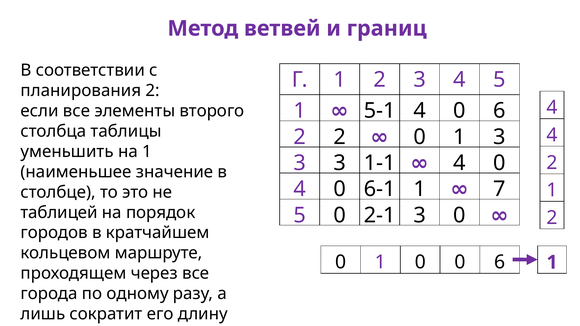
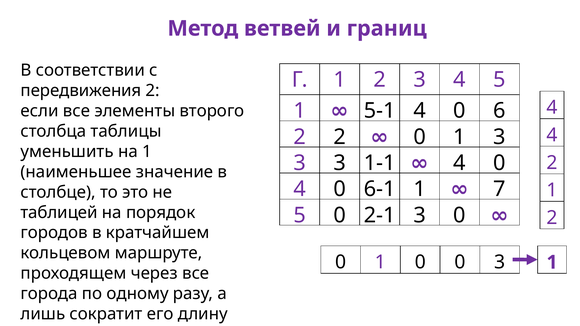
планирования: планирования -> передвижения (81, 91)
0 0 6: 6 -> 3 (500, 262)
